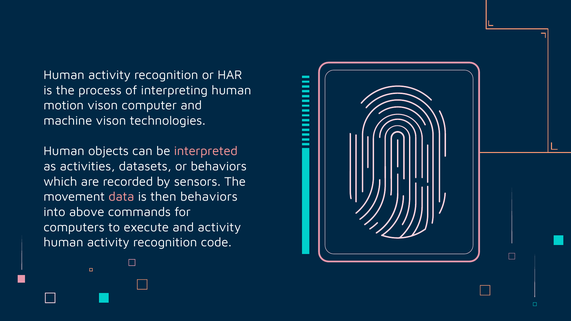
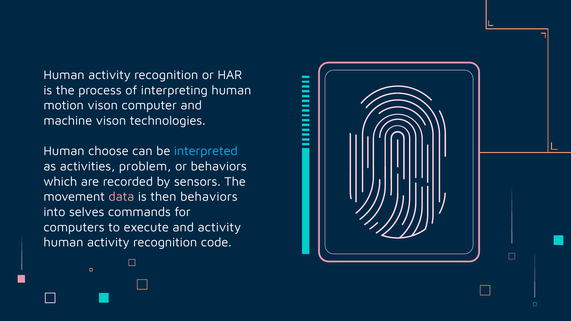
objects: objects -> choose (108, 151)
interpreted colour: pink -> light blue (206, 151)
datasets: datasets -> problem (145, 166)
above: above -> selves (87, 212)
